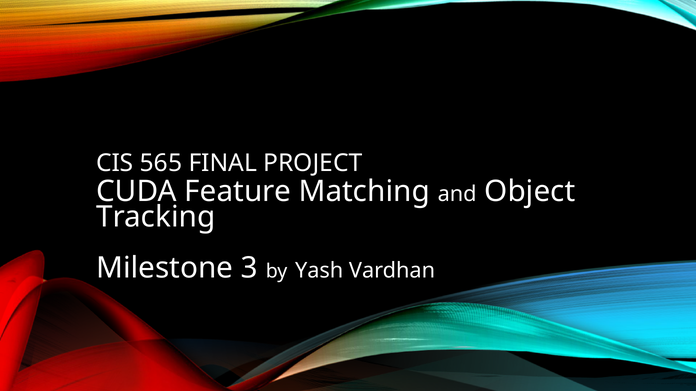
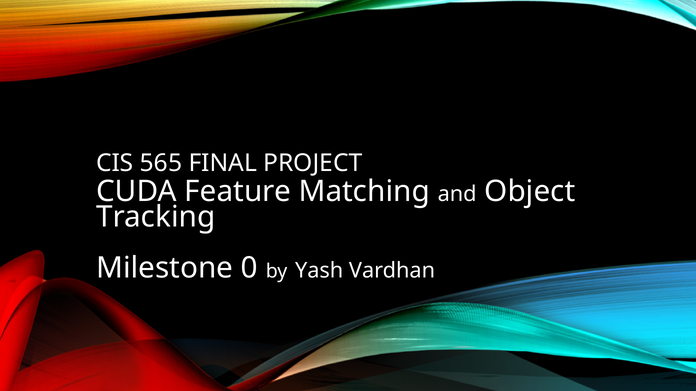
3: 3 -> 0 (249, 268)
